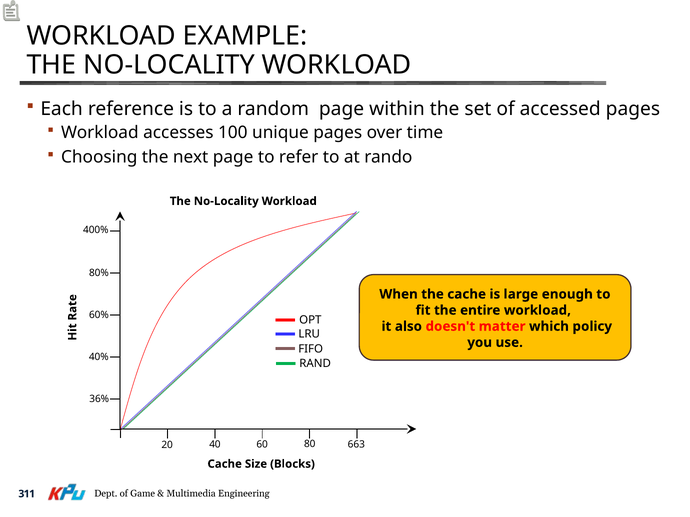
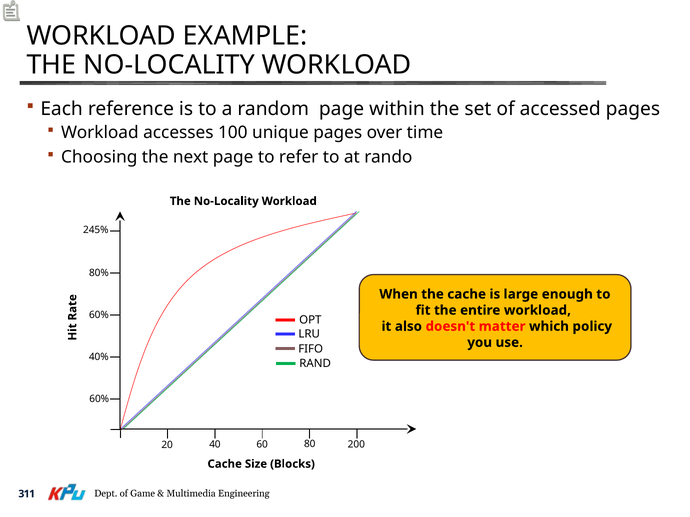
400%: 400% -> 245% (96, 230)
36%: 36% -> 60% (99, 399)
663: 663 -> 200 (356, 445)
